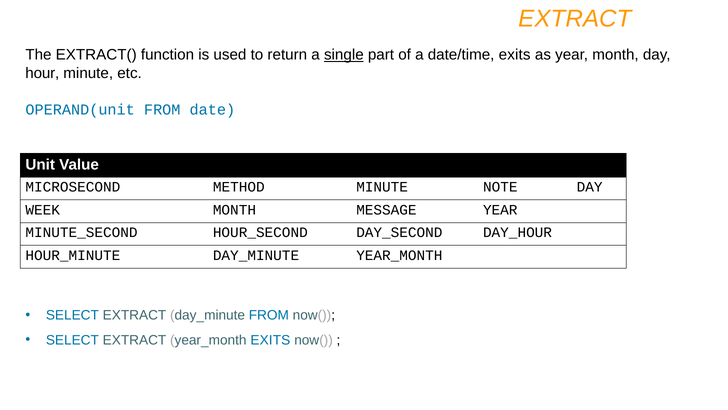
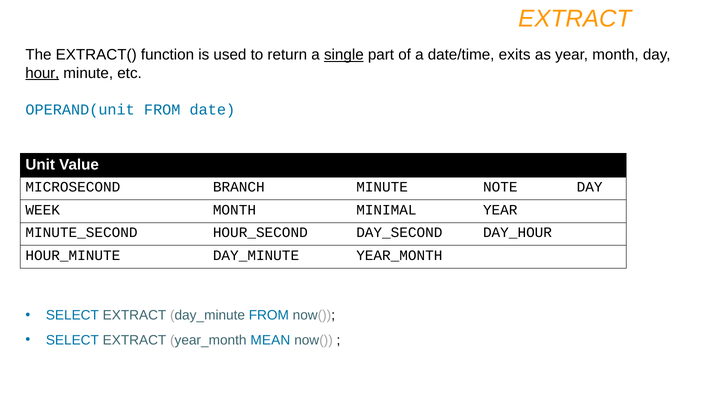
hour underline: none -> present (42, 73)
METHOD: METHOD -> BRANCH (239, 187)
MESSAGE: MESSAGE -> MINIMAL (386, 210)
year_month EXITS: EXITS -> MEAN (270, 340)
